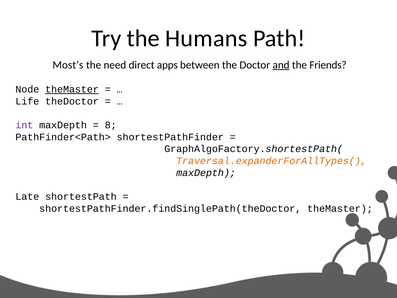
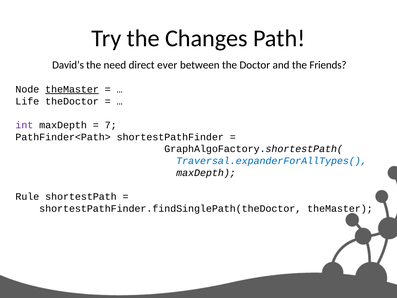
Humans: Humans -> Changes (206, 38)
Most’s: Most’s -> David’s (68, 65)
apps: apps -> ever (167, 65)
and underline: present -> none (281, 65)
8: 8 -> 7 (111, 125)
Traversal.expanderForAllTypes( colour: orange -> blue (271, 161)
Late: Late -> Rule (27, 196)
